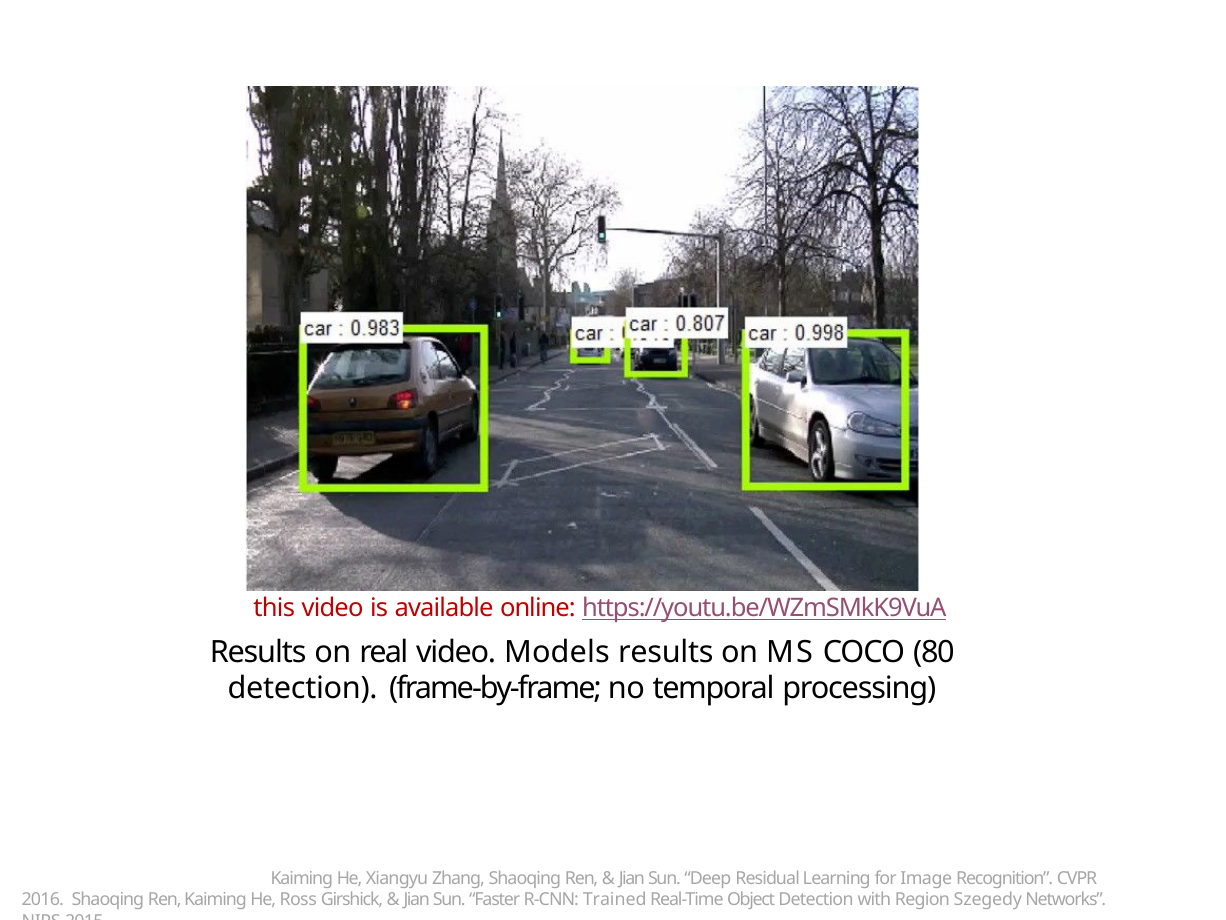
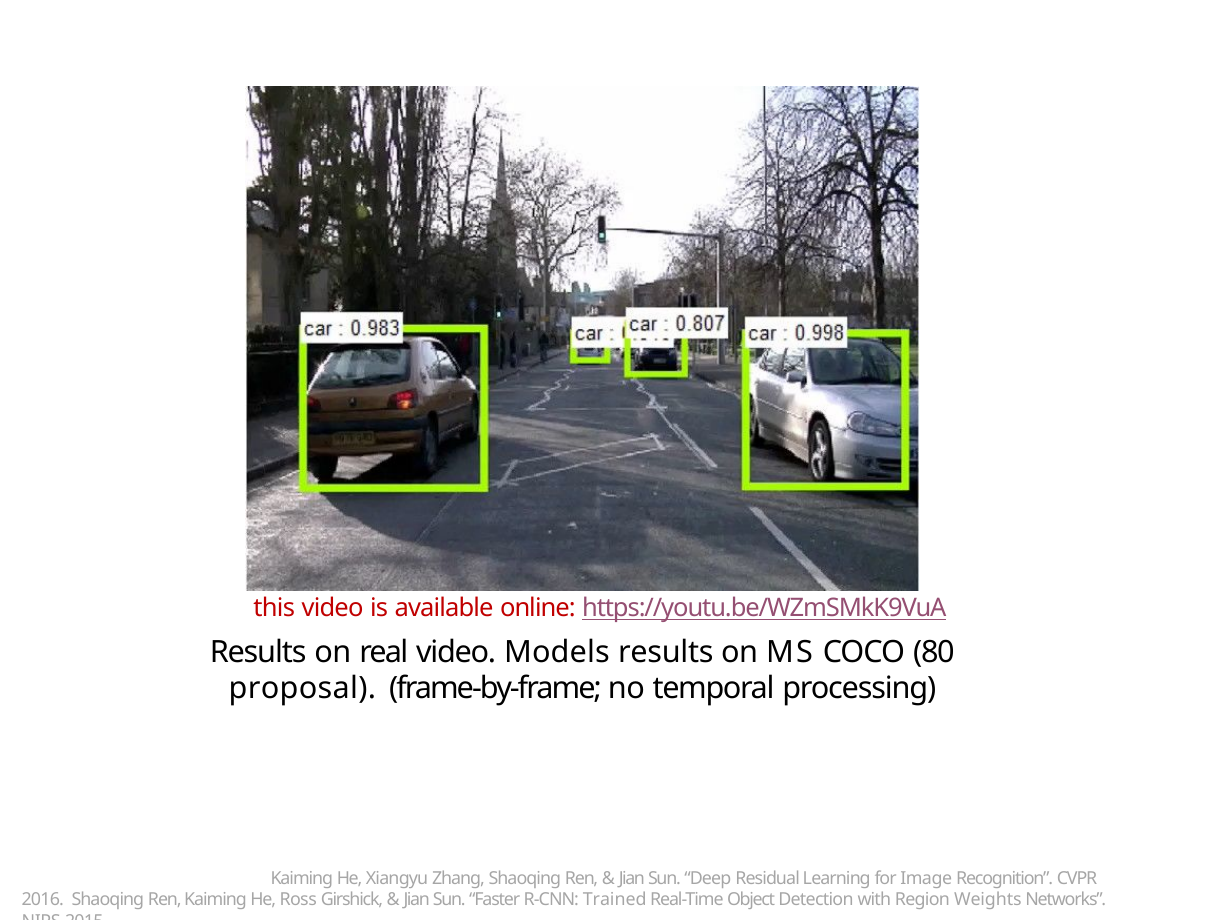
detection: detection -> proposal (302, 688)
Szegedy: Szegedy -> Weights (988, 900)
